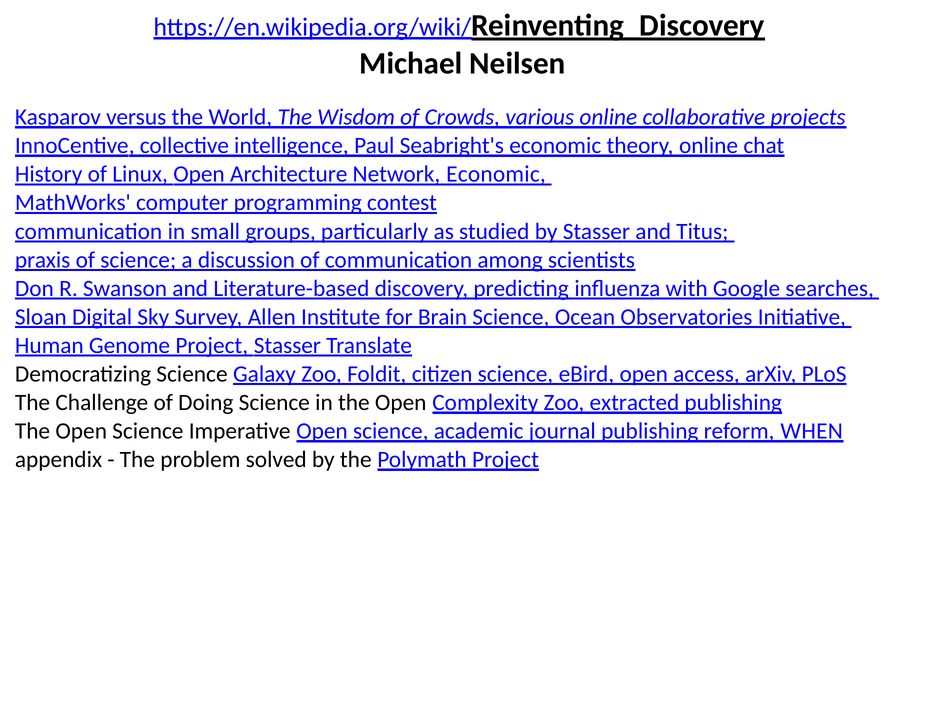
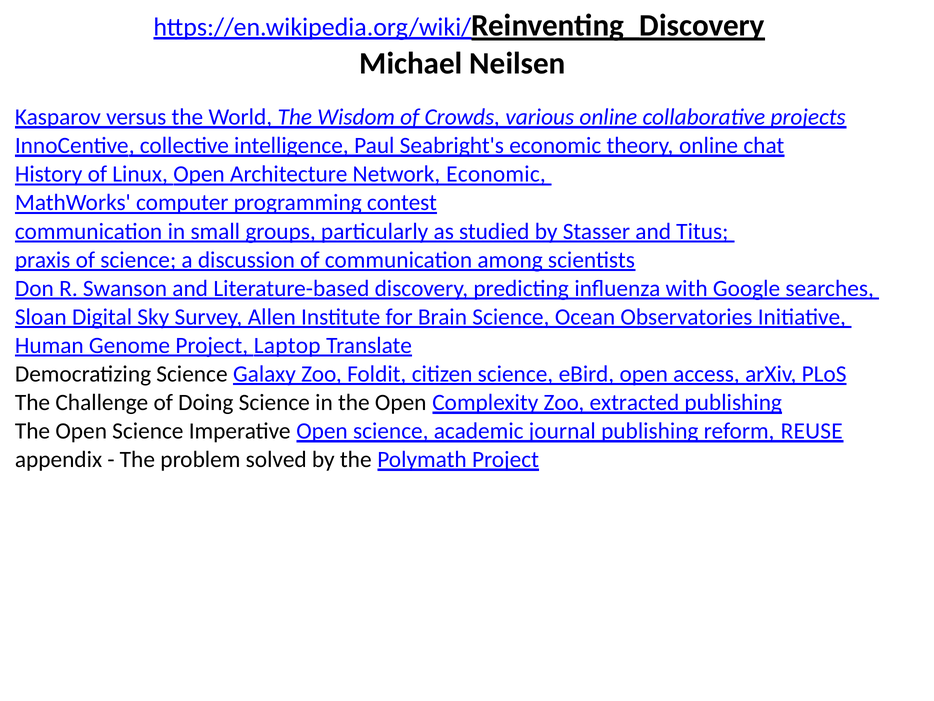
Project Stasser: Stasser -> Laptop (287, 345)
WHEN: WHEN -> REUSE (812, 431)
